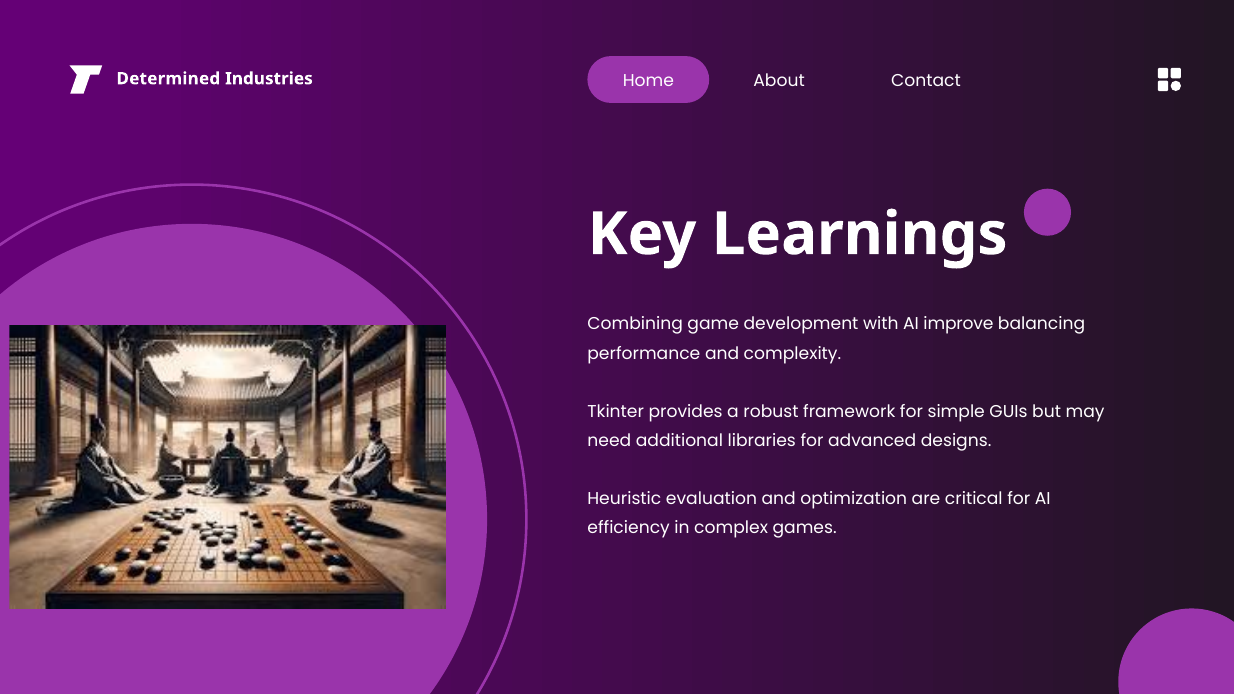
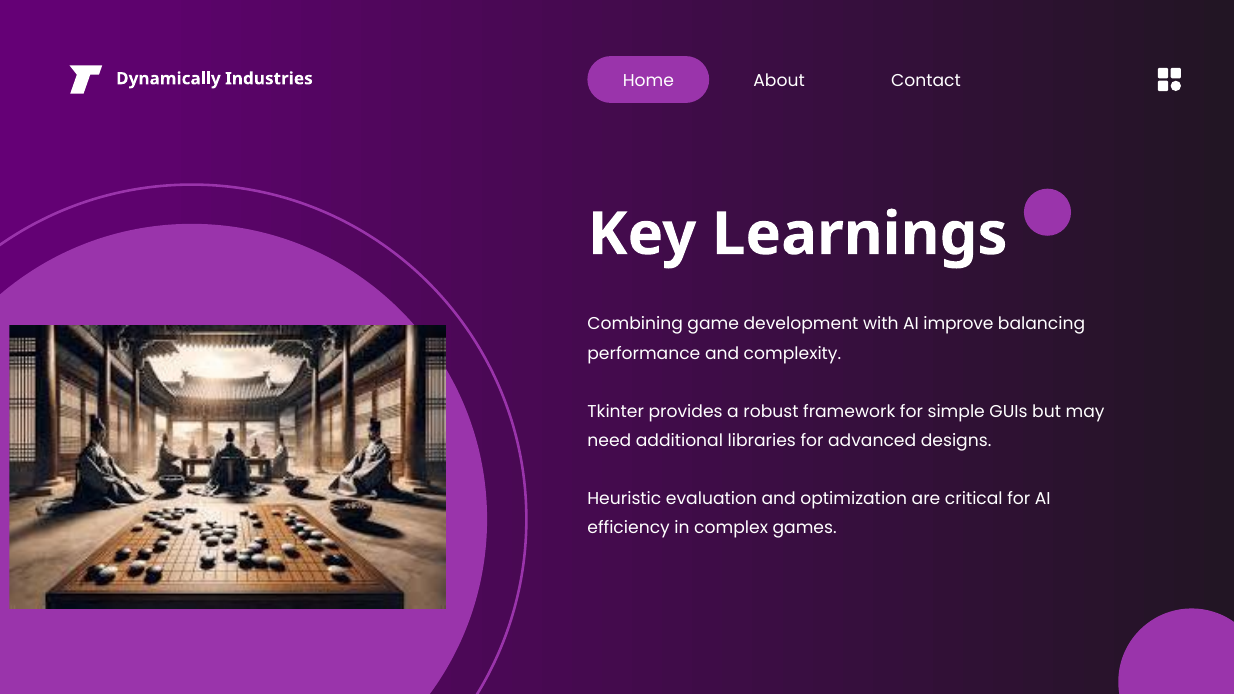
Determined: Determined -> Dynamically (168, 79)
